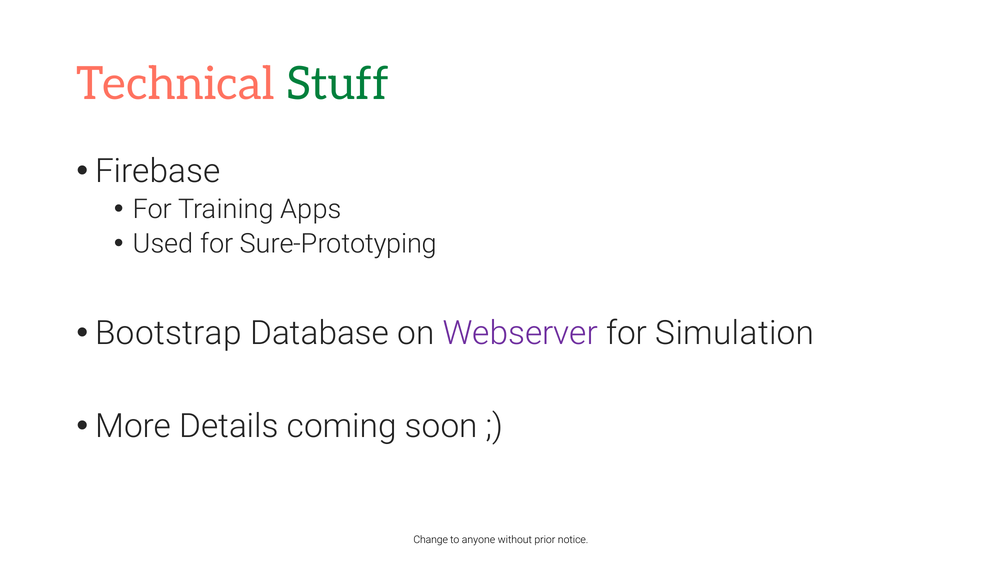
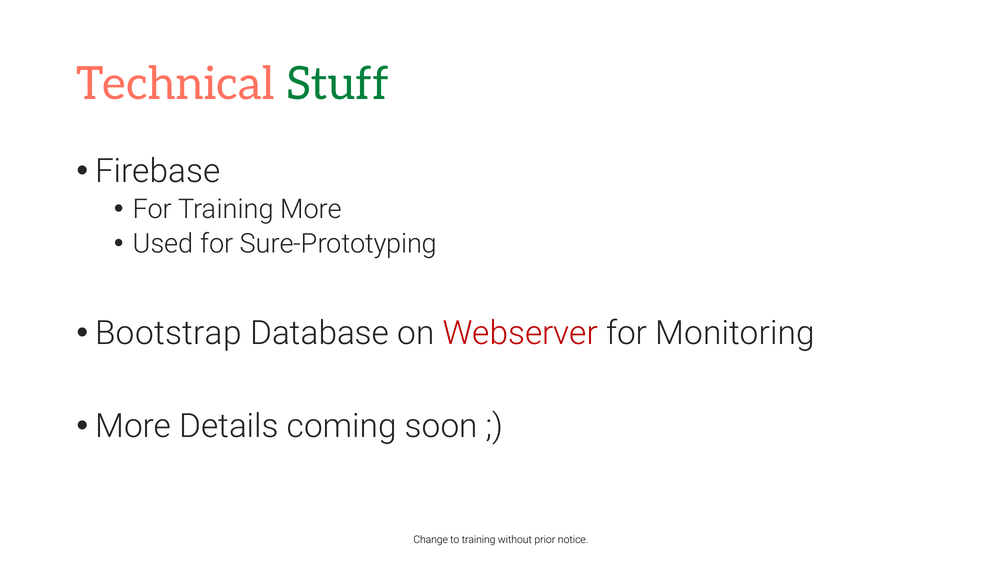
Training Apps: Apps -> More (311, 210)
Webserver colour: purple -> red (520, 334)
Simulation: Simulation -> Monitoring (735, 334)
to anyone: anyone -> training (479, 540)
